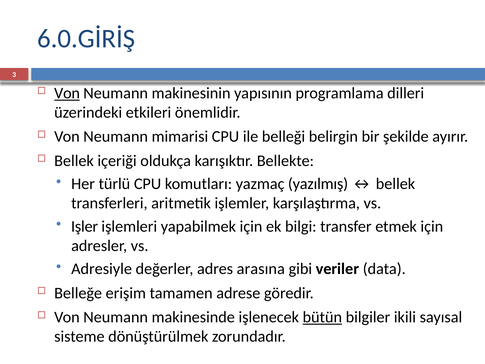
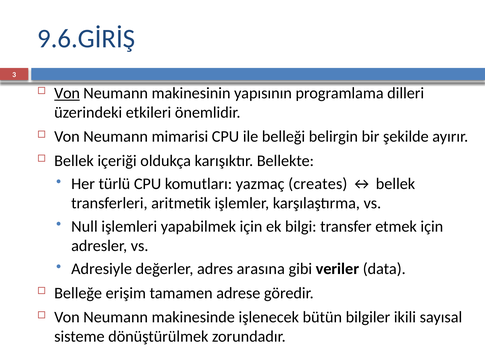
6.0.GİRİŞ: 6.0.GİRİŞ -> 9.6.GİRİŞ (86, 39)
yazılmış: yazılmış -> creates (318, 184)
Işler: Işler -> Null (84, 226)
bütün underline: present -> none (322, 317)
